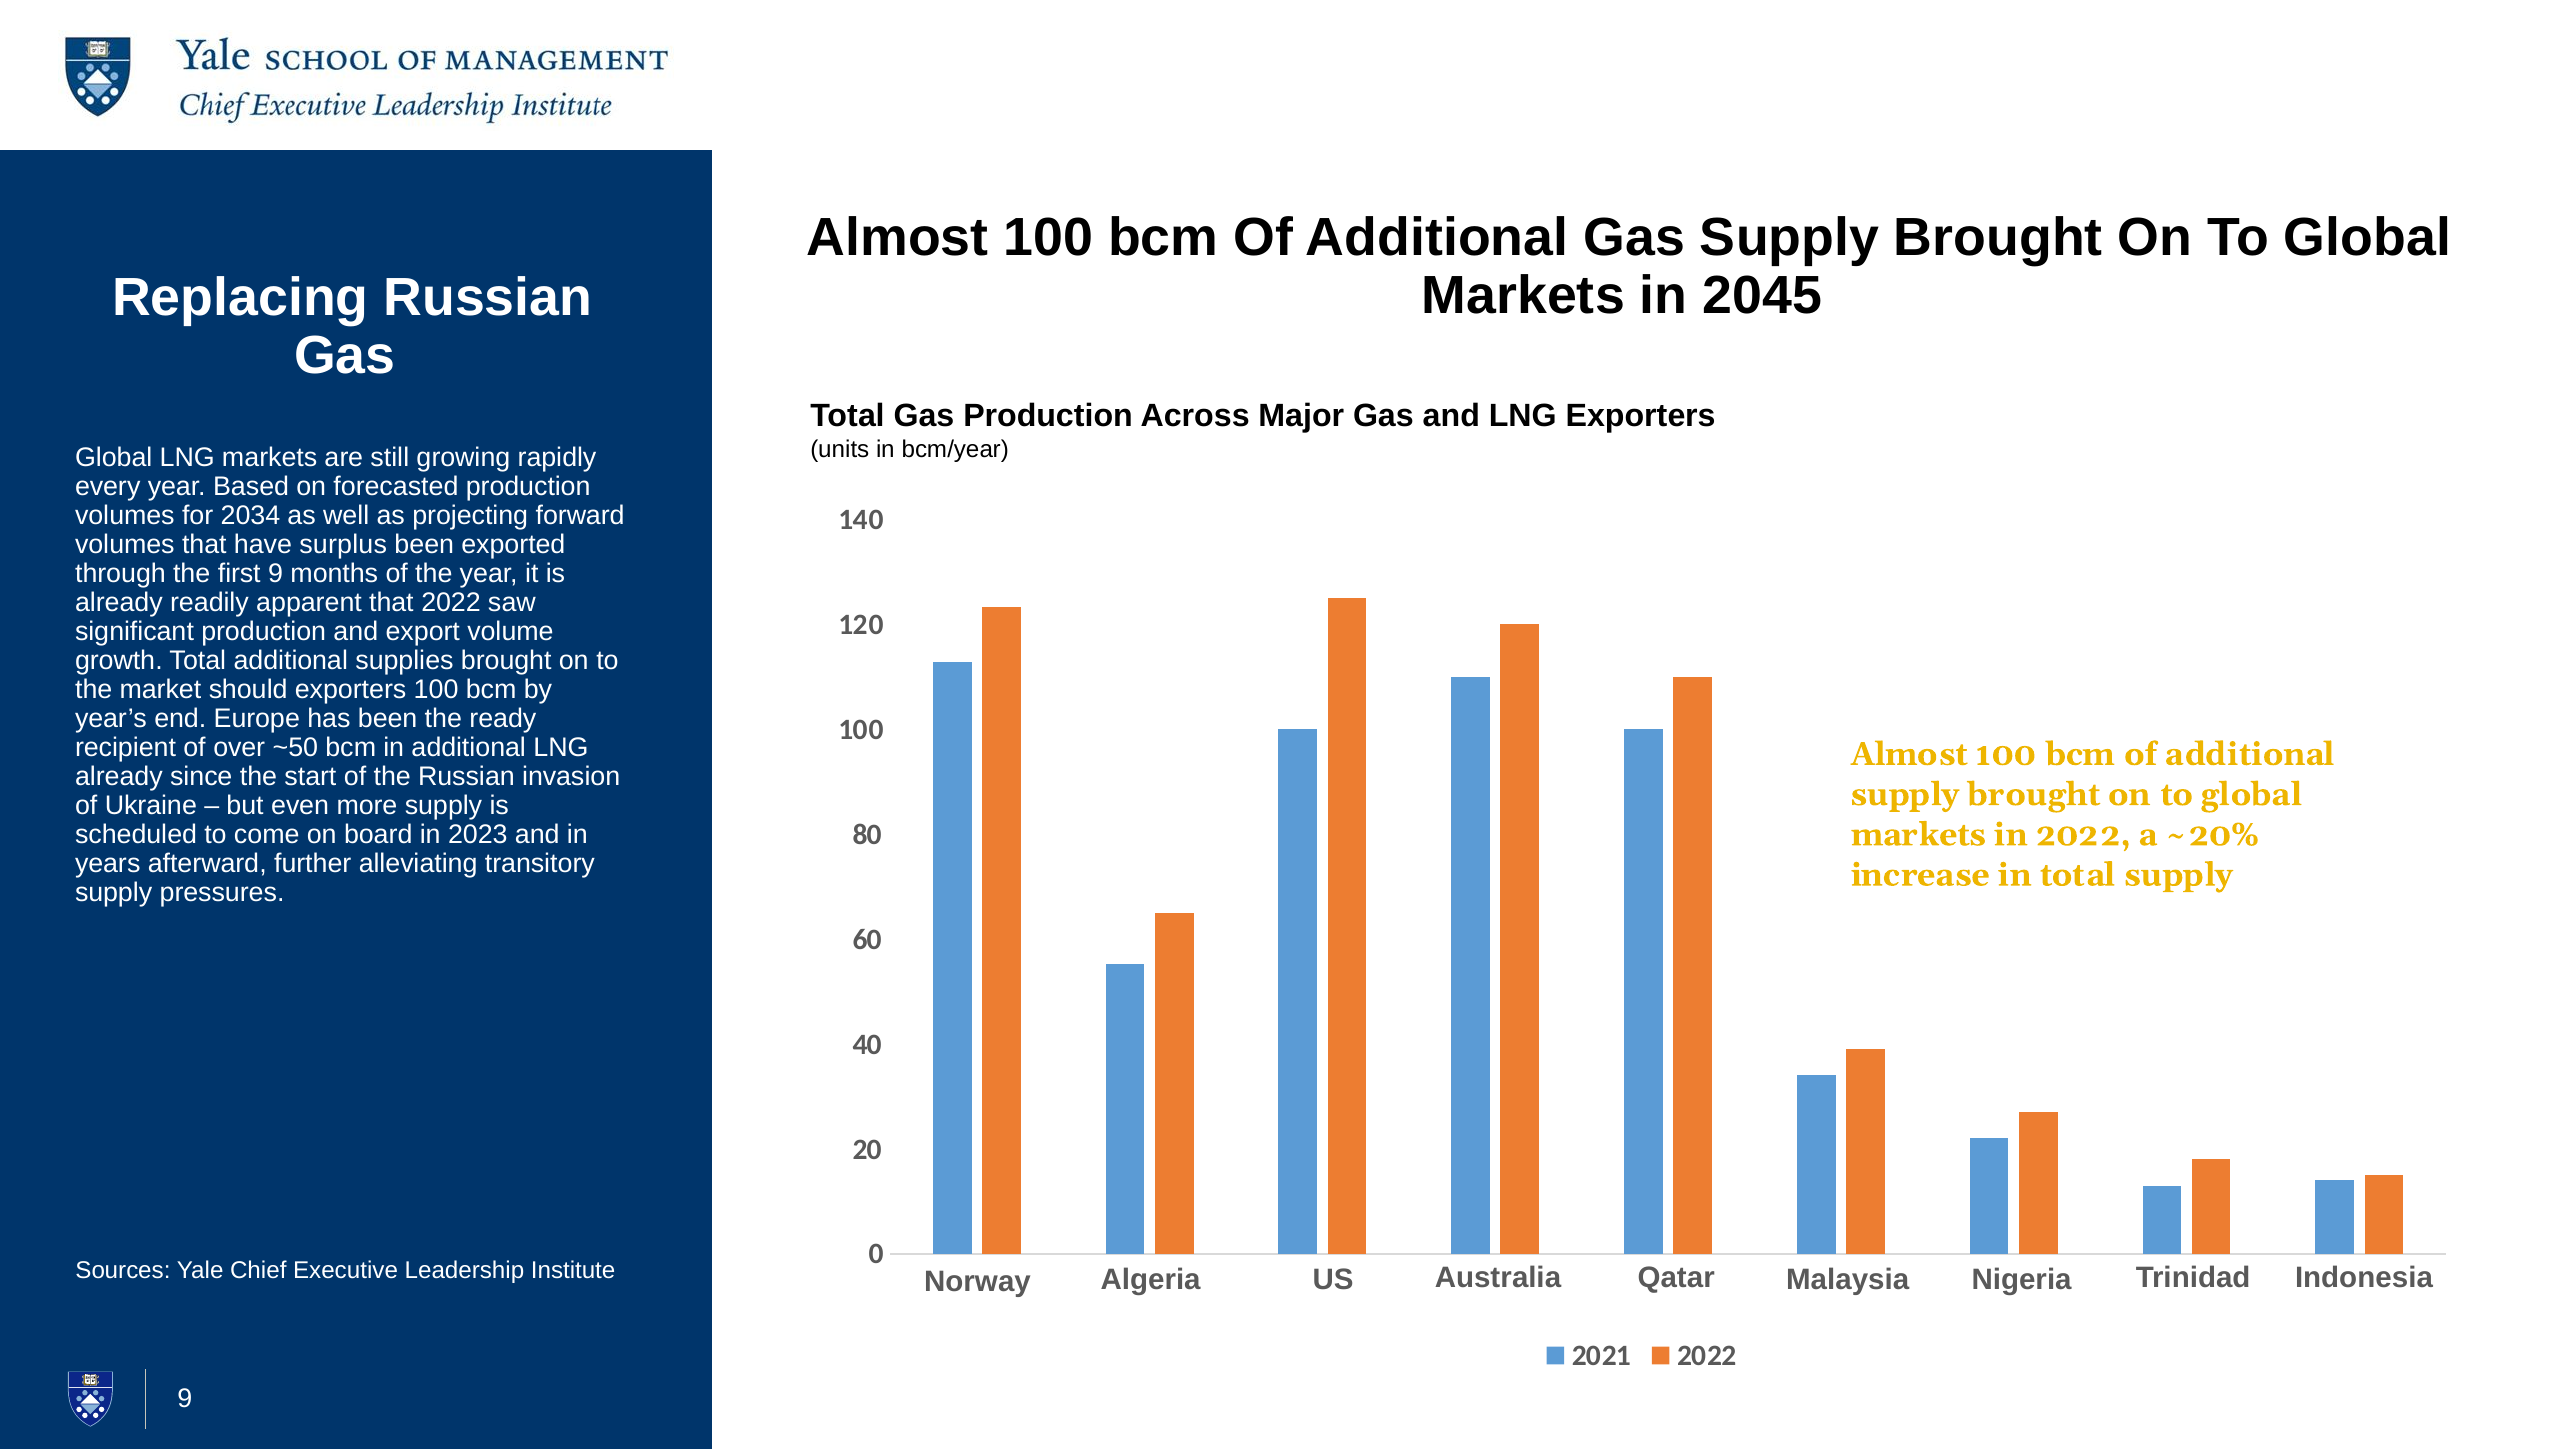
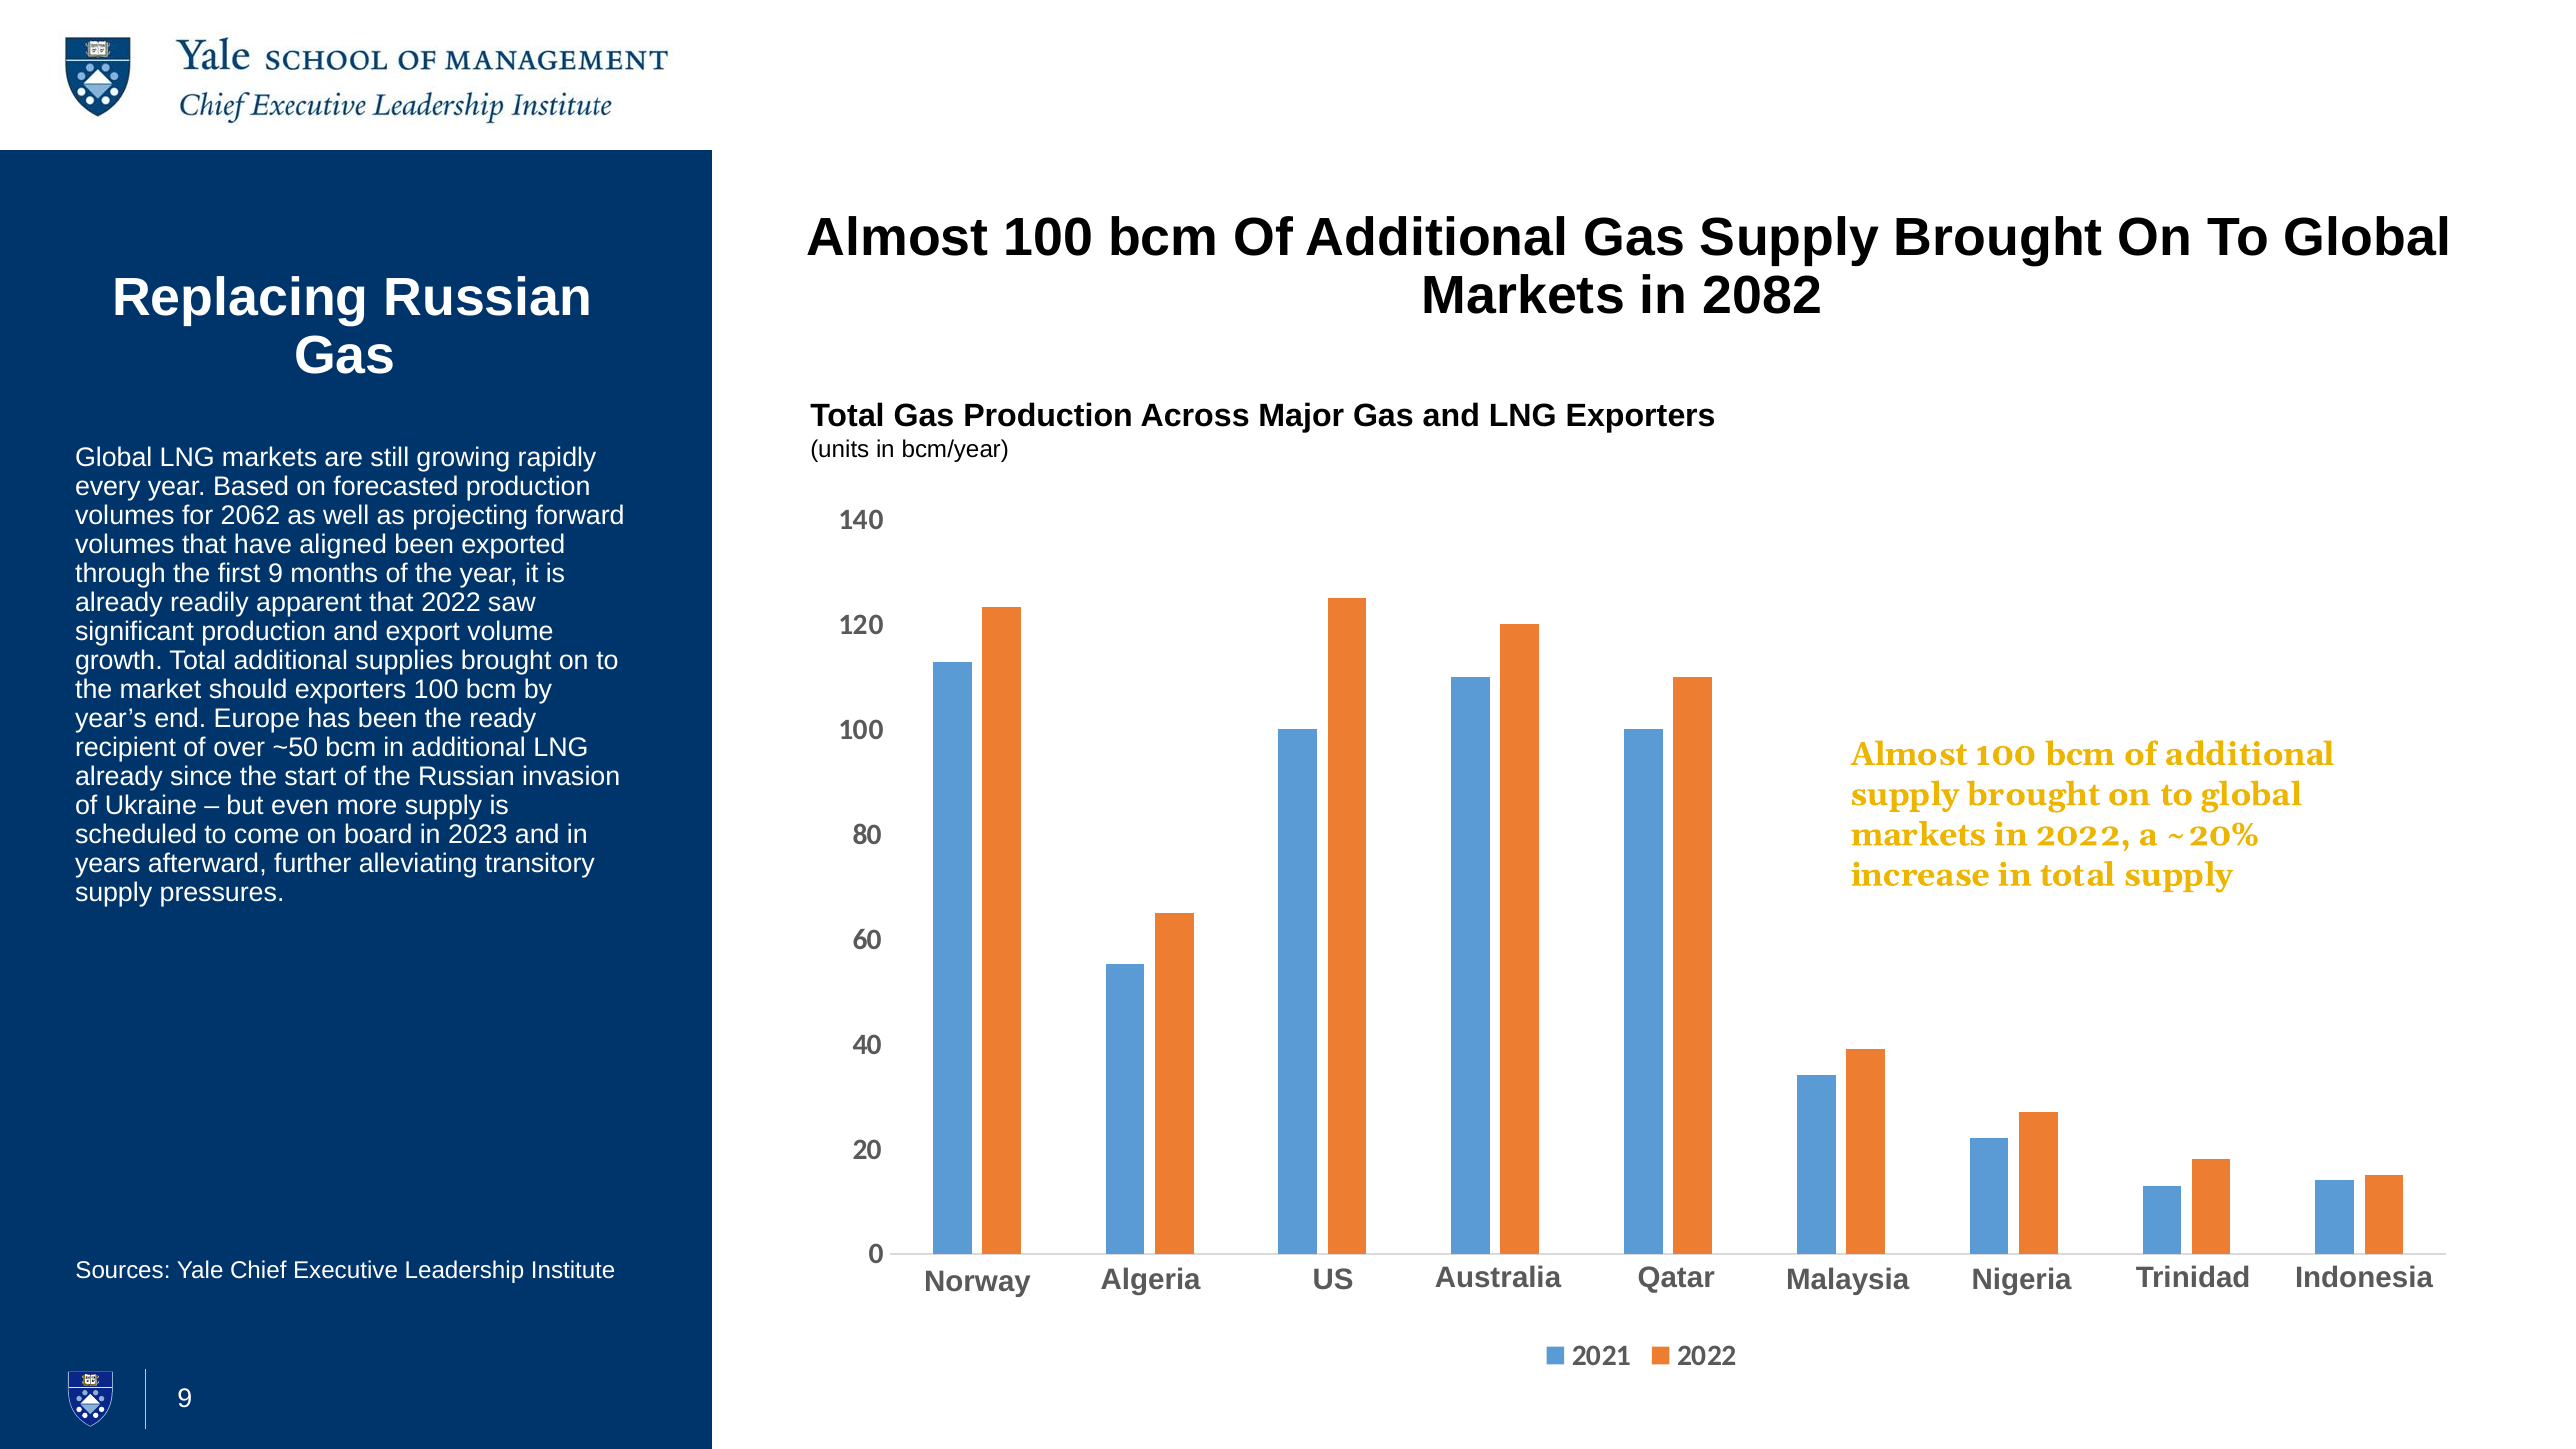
2045: 2045 -> 2082 (1762, 296)
2034: 2034 -> 2062 (250, 515)
surplus: surplus -> aligned (343, 544)
